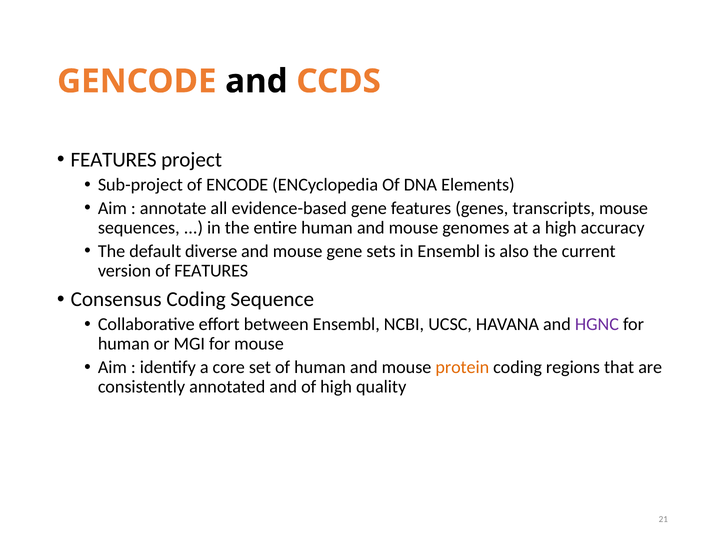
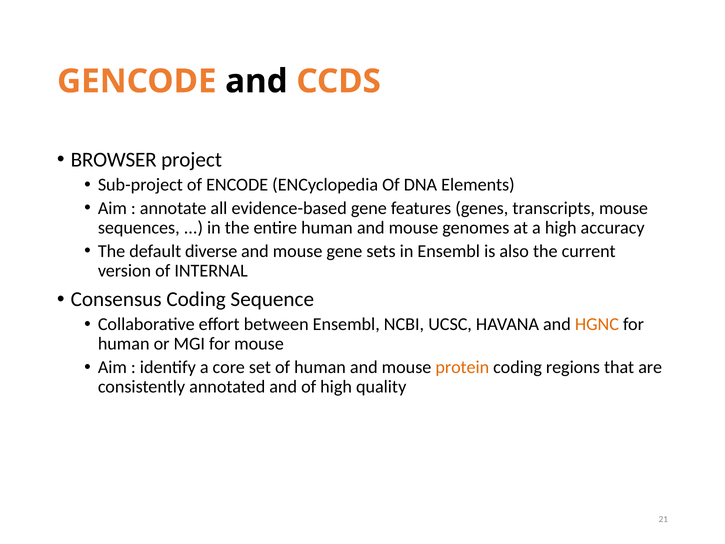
FEATURES: FEATURES -> BROWSER (114, 160)
of FEATURES: FEATURES -> INTERNAL (211, 271)
HGNC colour: purple -> orange (597, 324)
